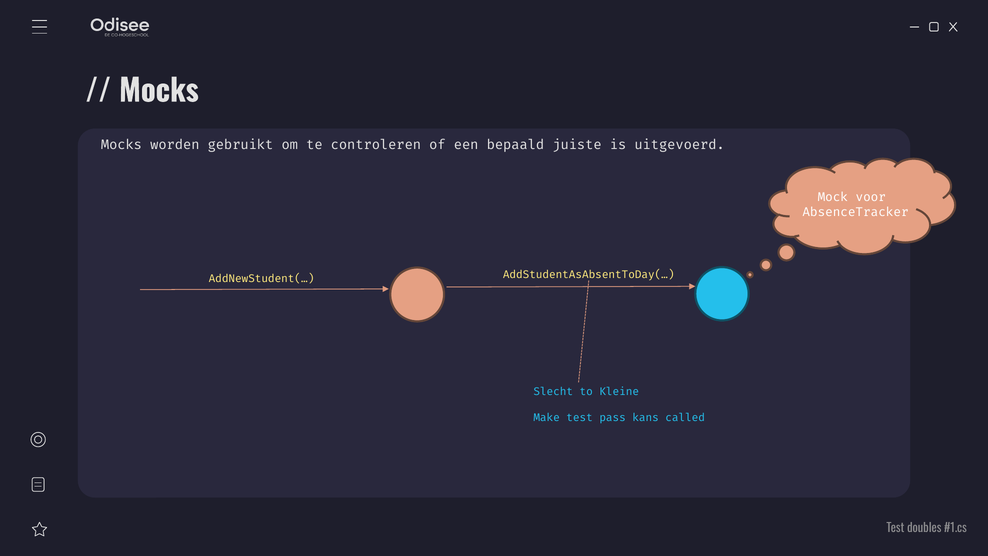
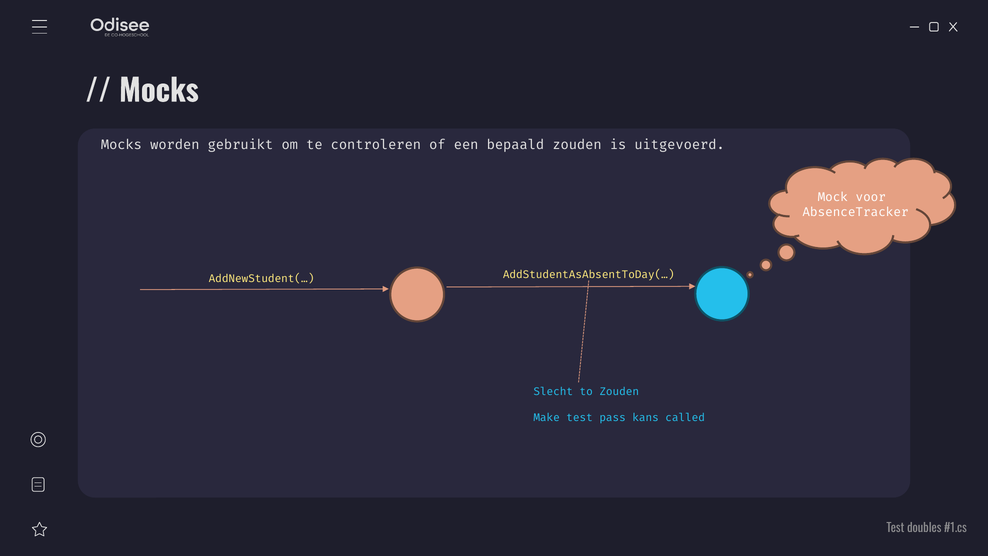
bepaald juiste: juiste -> zouden (577, 145)
to Kleine: Kleine -> Zouden (619, 392)
